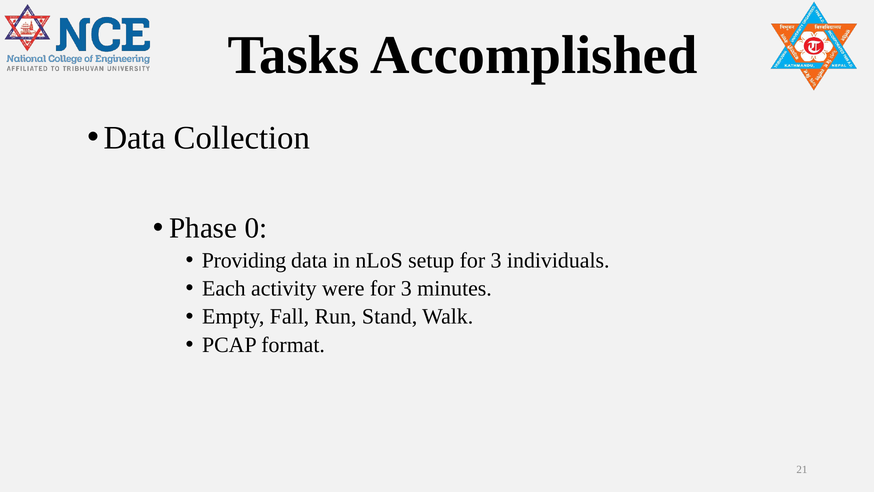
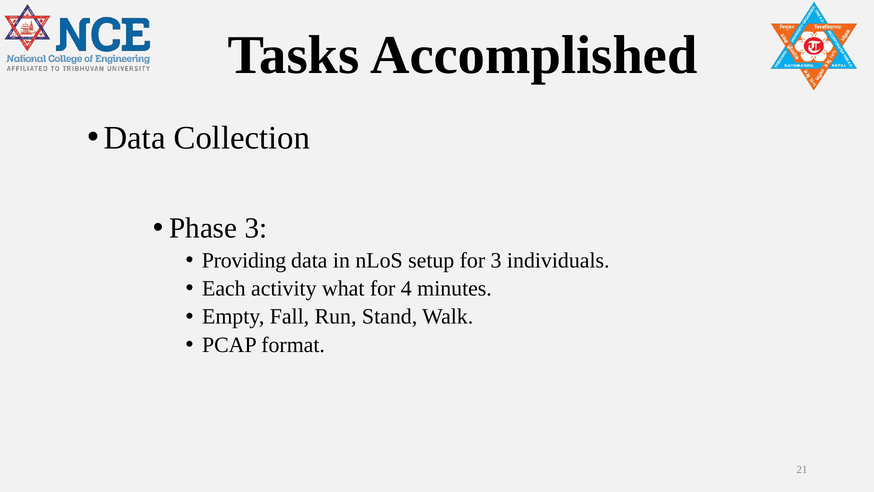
Phase 0: 0 -> 3 (256, 228)
were: were -> what (343, 288)
3: 3 -> 4 (406, 288)
